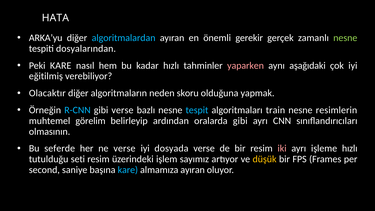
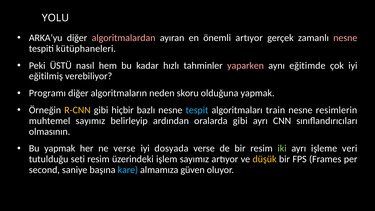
HATA: HATA -> YOLU (55, 18)
algoritmalardan colour: light blue -> pink (124, 38)
önemli gerekir: gerekir -> artıyor (249, 38)
nesne colour: light green -> pink (345, 38)
dosyalarından: dosyalarından -> kütüphaneleri (86, 49)
Peki KARE: KARE -> ÜSTÜ (61, 66)
aşağıdaki: aşağıdaki -> eğitimde (307, 66)
Olacaktır: Olacaktır -> Programı (47, 93)
R-CNN colour: light blue -> yellow (77, 110)
gibi verse: verse -> hiçbir (123, 110)
muhtemel görelim: görelim -> sayımız (90, 121)
Bu seferde: seferde -> yapmak (60, 148)
iki colour: pink -> light green (282, 148)
işleme hızlı: hızlı -> veri (350, 148)
almamıza ayıran: ayıran -> güven (193, 170)
